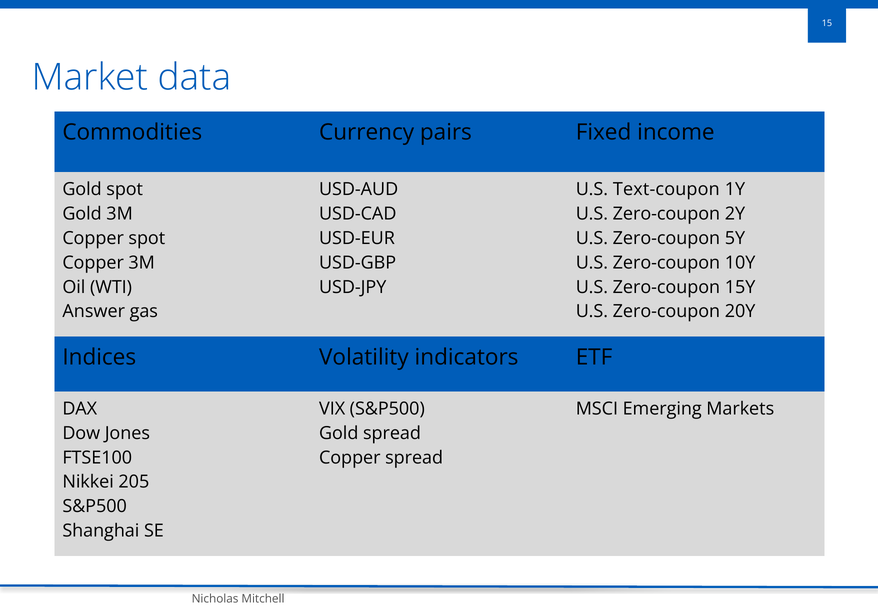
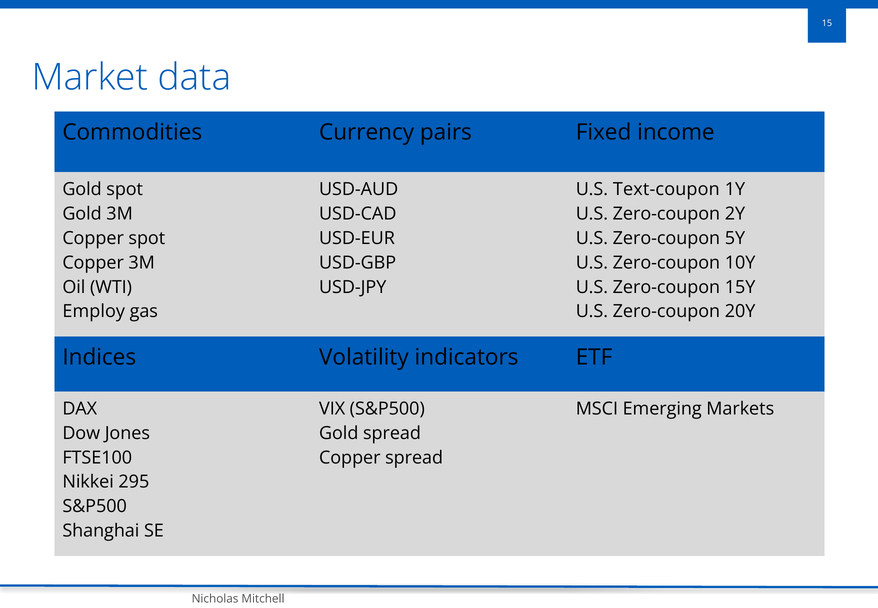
Answer: Answer -> Employ (94, 311)
205: 205 -> 295 (134, 482)
